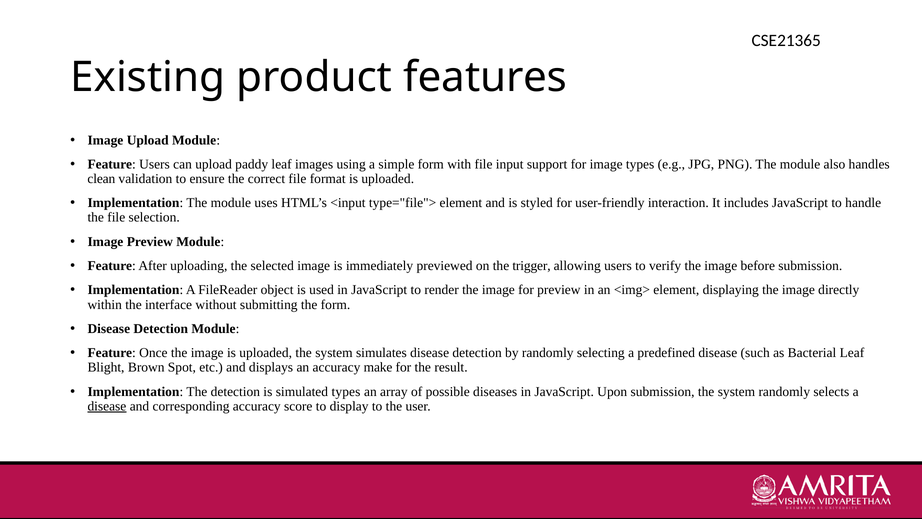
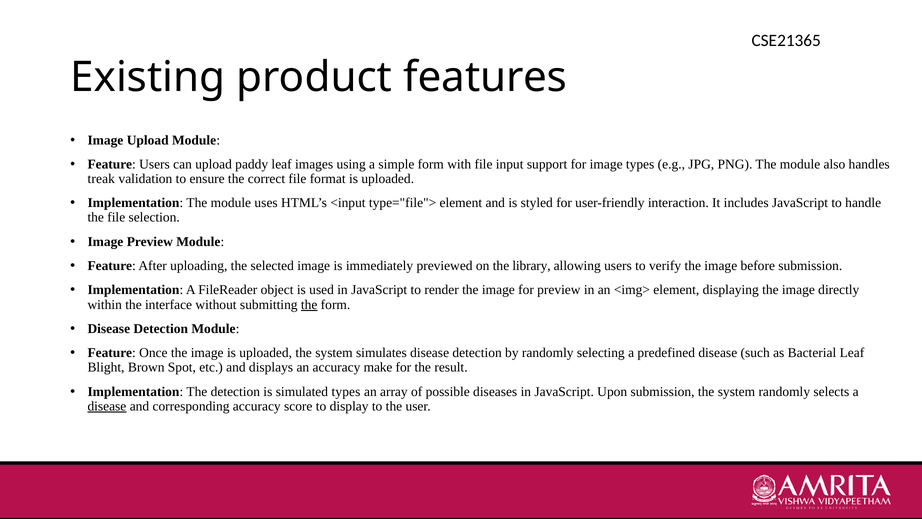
clean: clean -> treak (101, 179)
trigger: trigger -> library (532, 266)
the underline: none -> present (309, 304)
